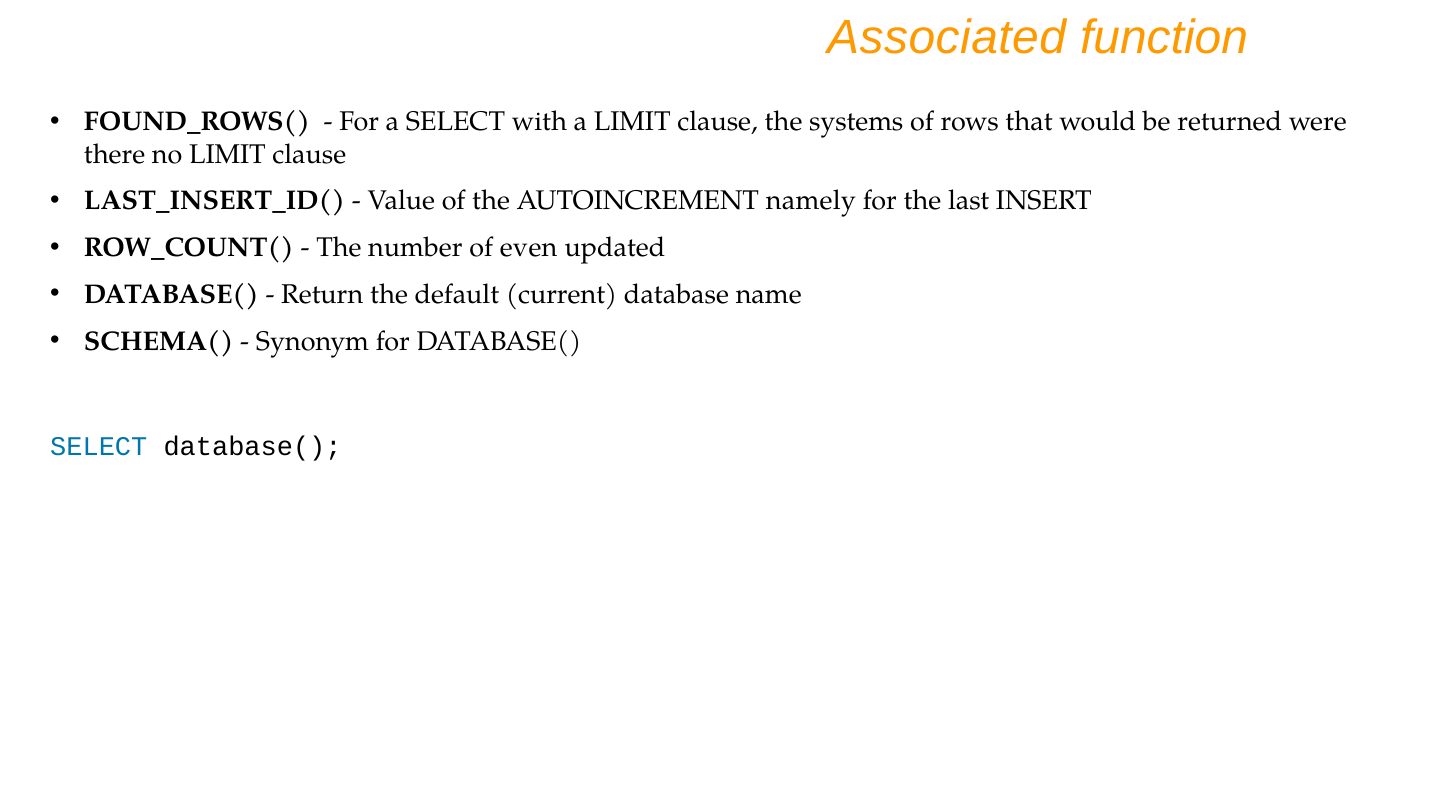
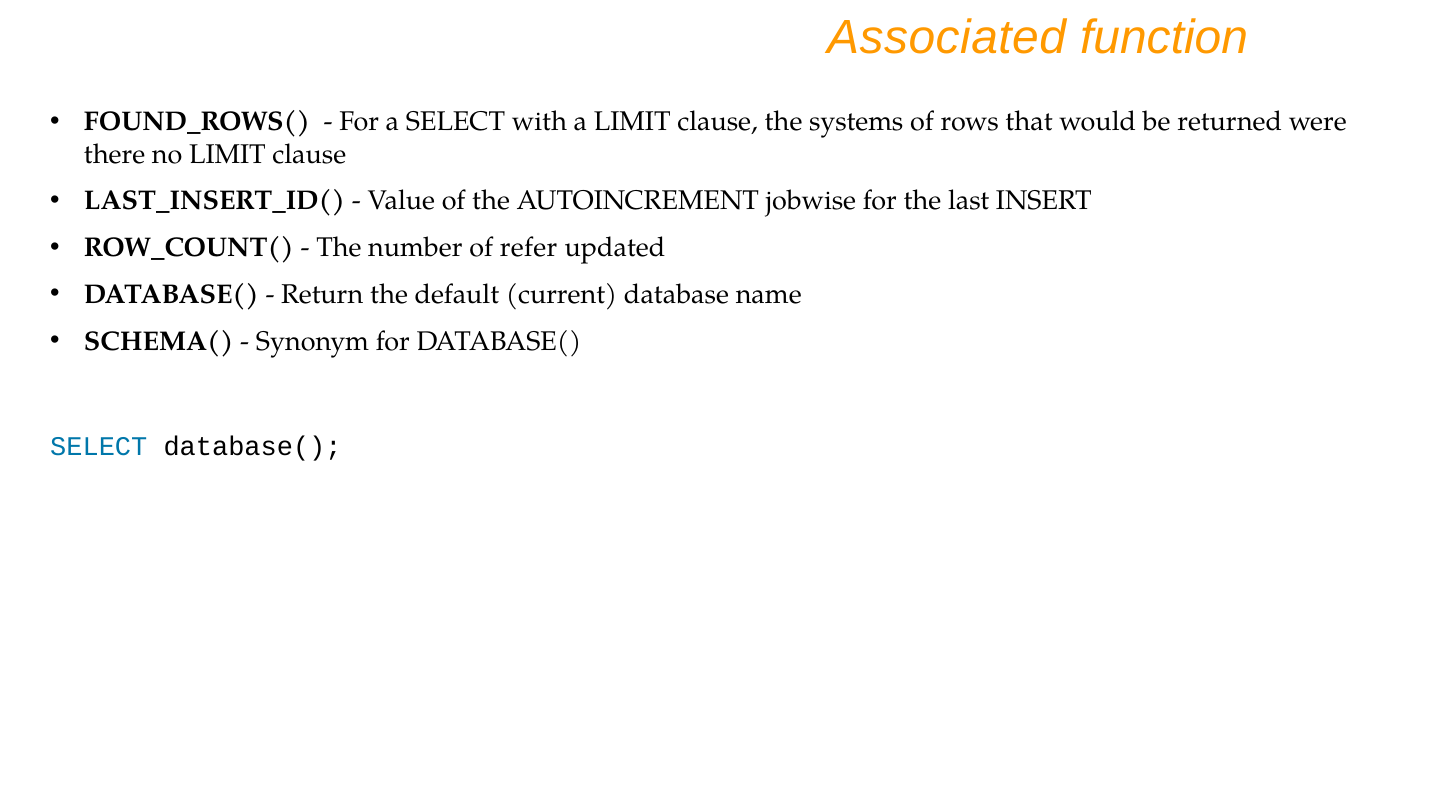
namely: namely -> jobwise (811, 201)
even: even -> refer (529, 248)
